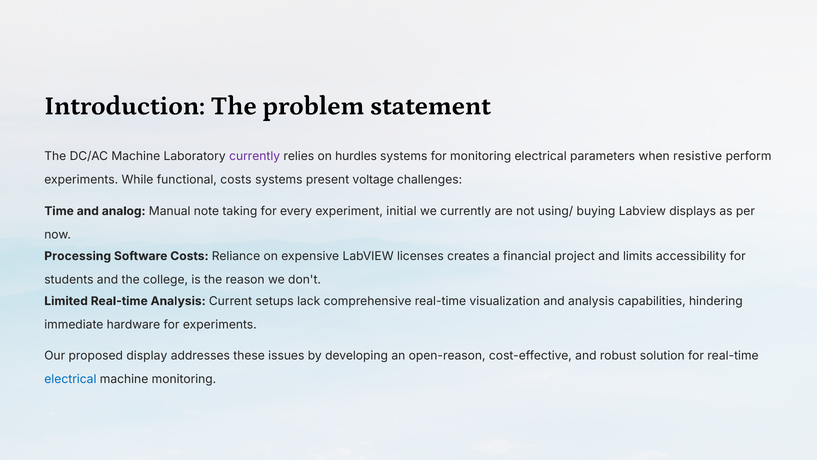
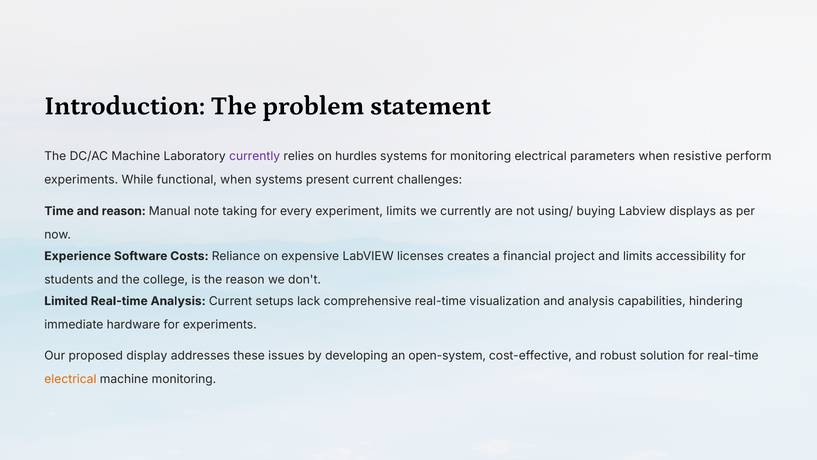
functional costs: costs -> when (236, 180)
present voltage: voltage -> current (373, 180)
and analog: analog -> reason (124, 211)
experiment initial: initial -> limits (401, 211)
Processing: Processing -> Experience (78, 256)
open-reason: open-reason -> open-system (447, 356)
electrical colour: blue -> orange (70, 379)
